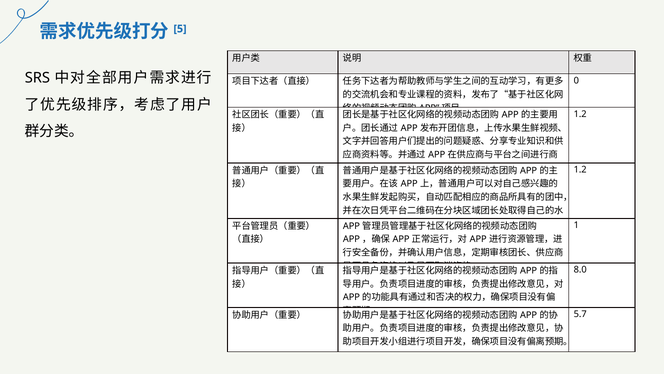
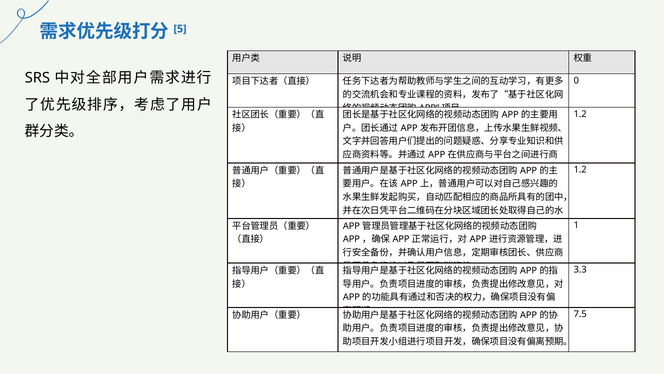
8.0: 8.0 -> 3.3 (580, 270)
5.7: 5.7 -> 7.5 (580, 314)
